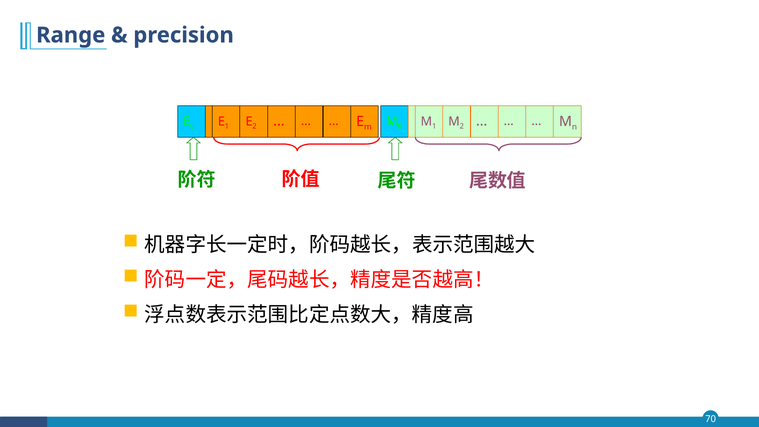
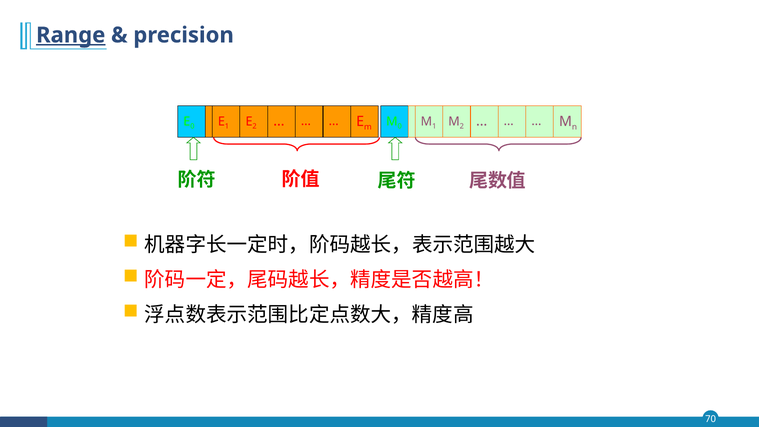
Range underline: none -> present (71, 35)
